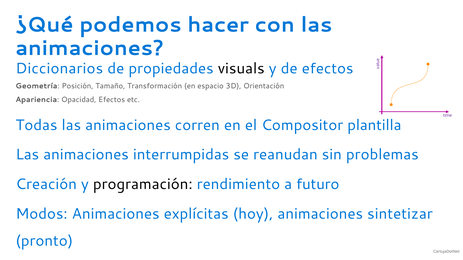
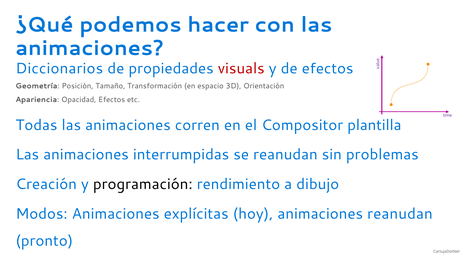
visuals colour: black -> red (241, 69)
futuro: futuro -> dibujo (318, 184)
animaciones sintetizar: sintetizar -> reanudan (400, 214)
